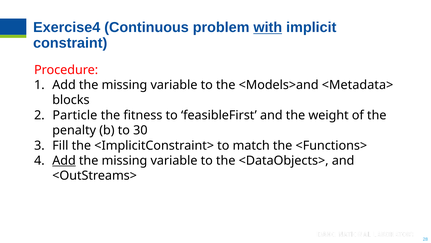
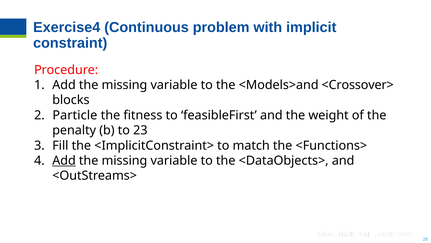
with underline: present -> none (268, 27)
<Metadata>: <Metadata> -> <Crossover> (358, 85)
30: 30 -> 23 (140, 130)
